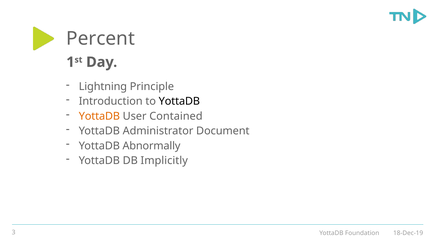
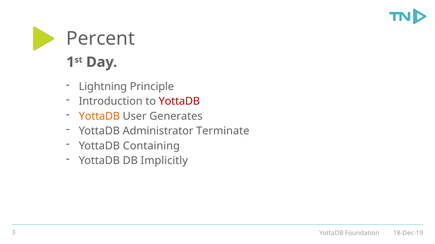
YottaDB colour: black -> red (179, 102)
Contained: Contained -> Generates (176, 117)
Document: Document -> Terminate (223, 131)
Abnormally: Abnormally -> Containing (151, 146)
